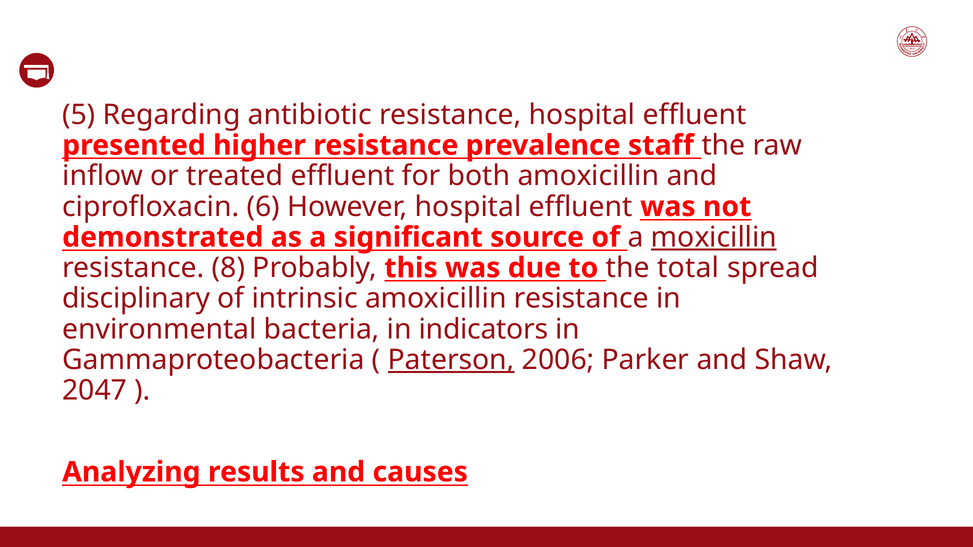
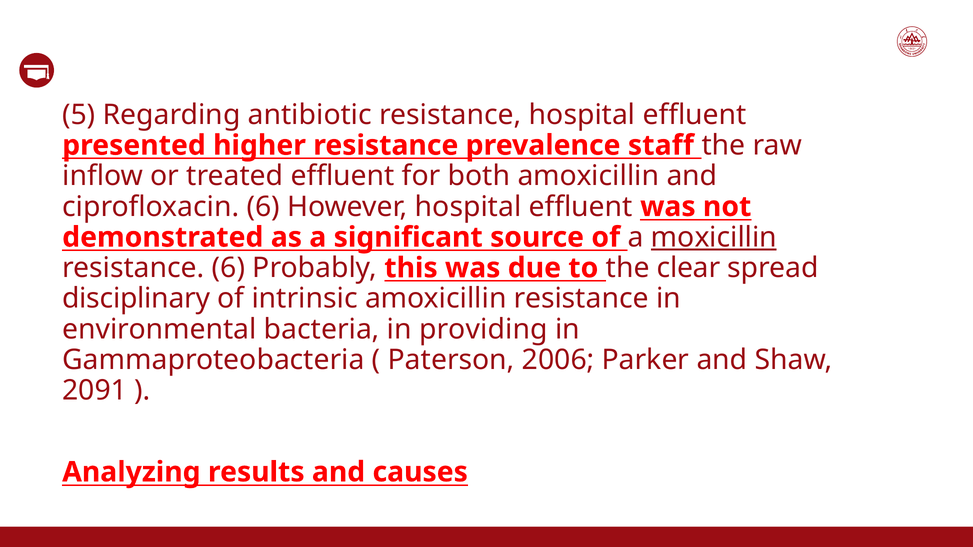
resistance 8: 8 -> 6 (228, 268)
total: total -> clear (689, 268)
indicators: indicators -> providing (483, 329)
Paterson underline: present -> none (451, 360)
2047: 2047 -> 2091 (95, 391)
